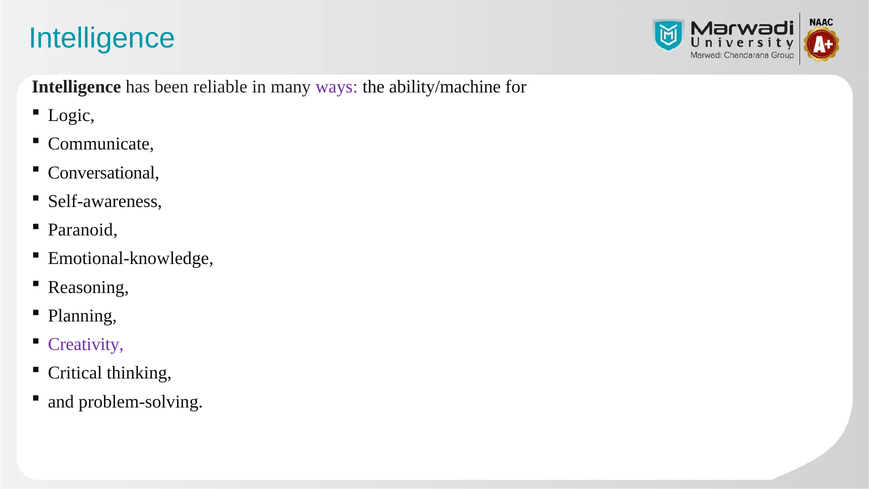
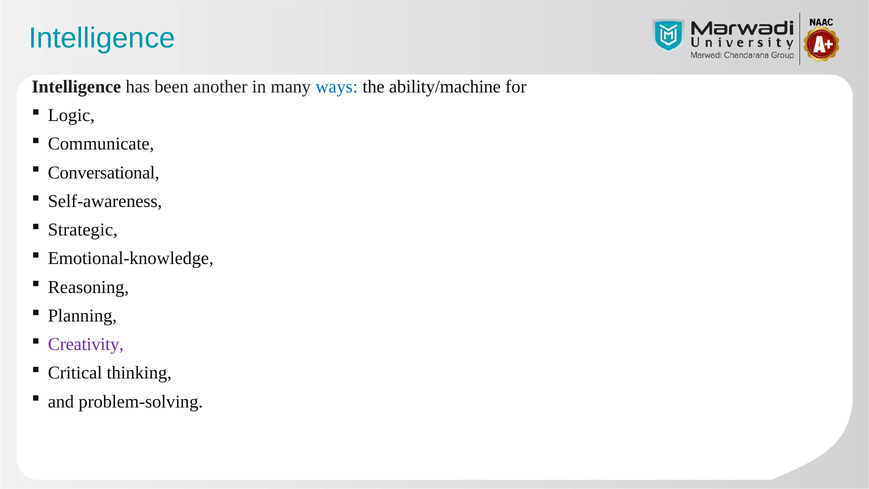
reliable: reliable -> another (220, 87)
ways colour: purple -> blue (337, 87)
Paranoid: Paranoid -> Strategic (83, 230)
